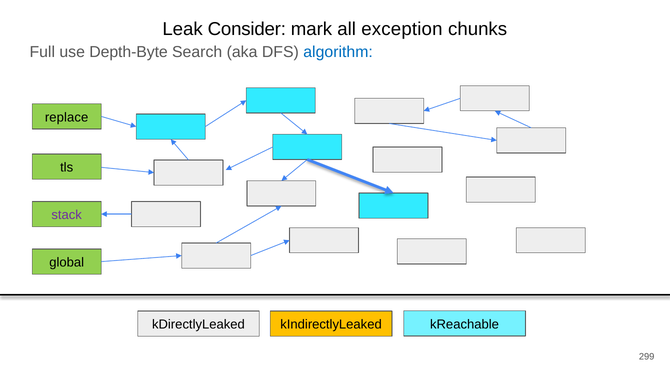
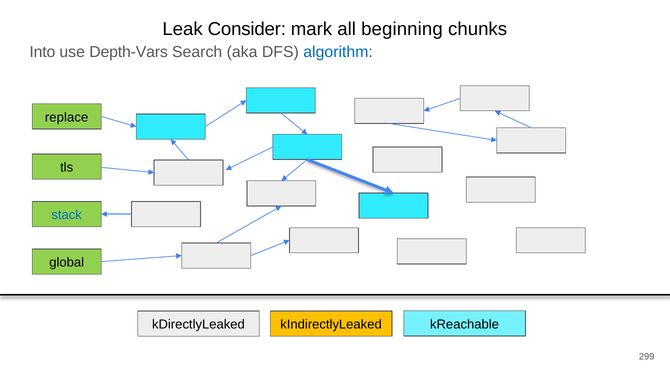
exception: exception -> beginning (402, 29)
Full: Full -> Into (42, 52)
Depth-Byte: Depth-Byte -> Depth-Vars (129, 52)
stack colour: purple -> blue (67, 215)
